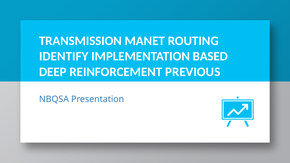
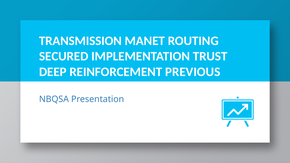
IDENTIFY: IDENTIFY -> SECURED (64, 56)
BASED: BASED -> TRUST (210, 56)
